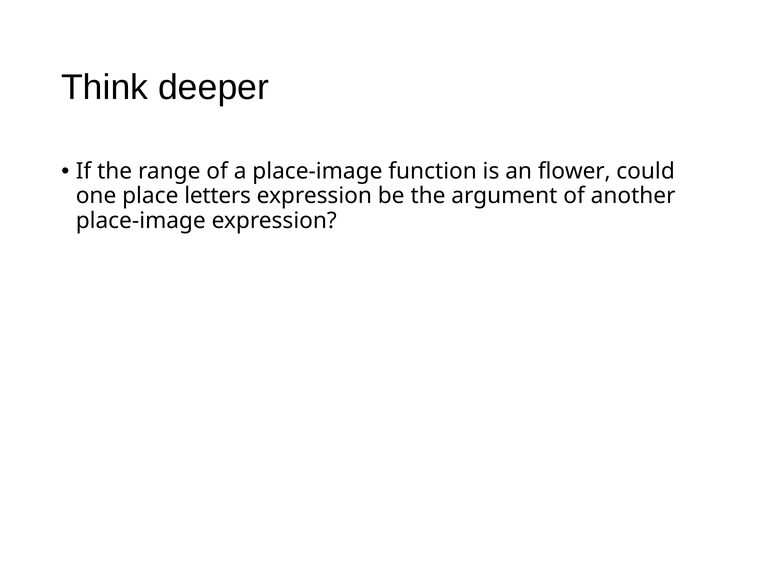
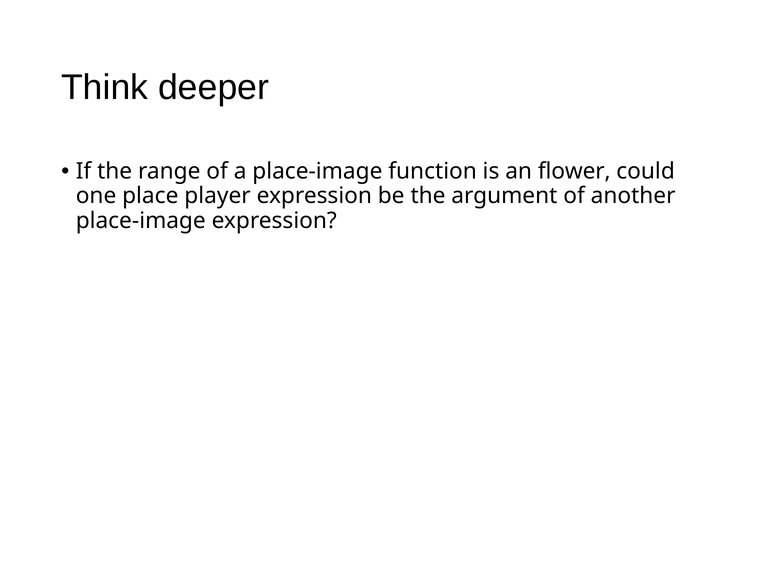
letters: letters -> player (217, 196)
